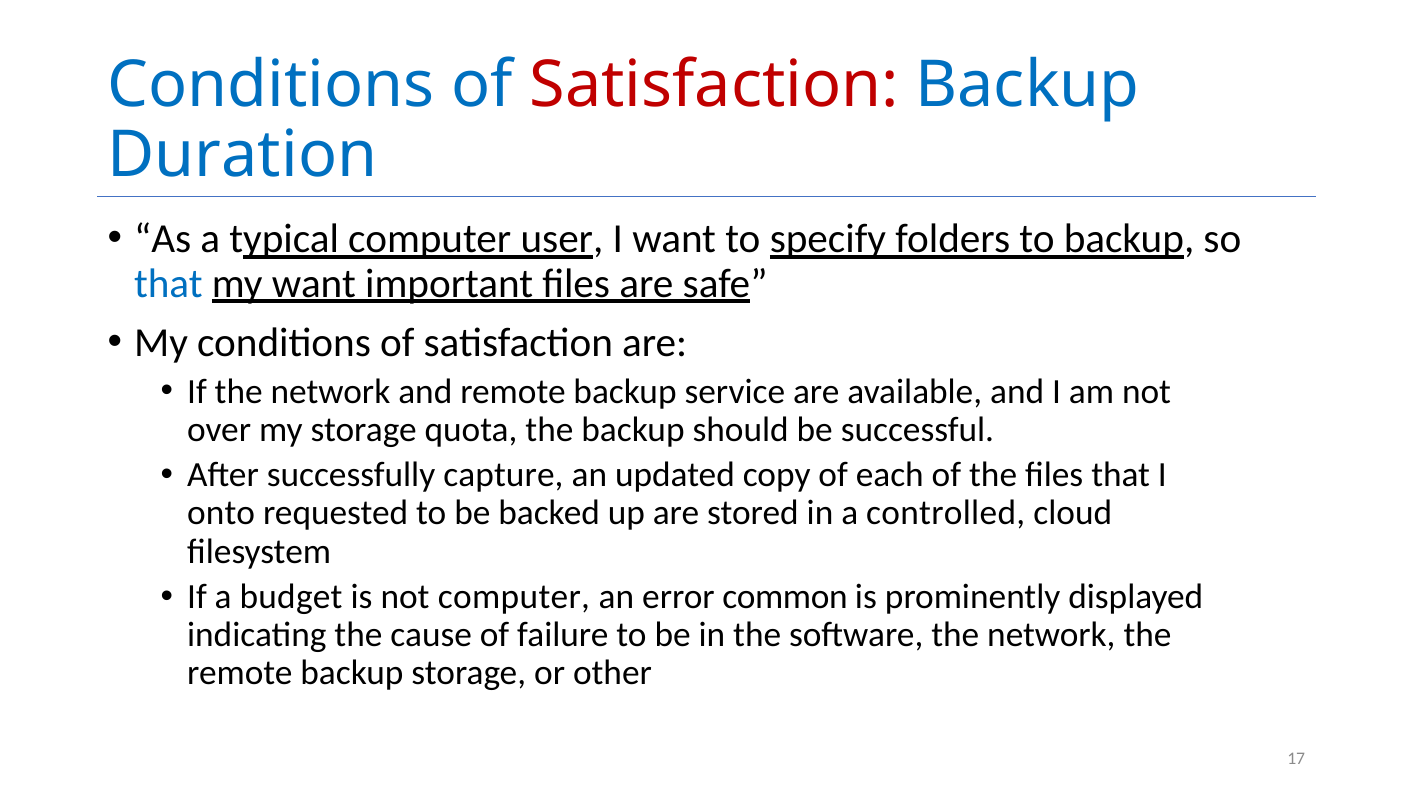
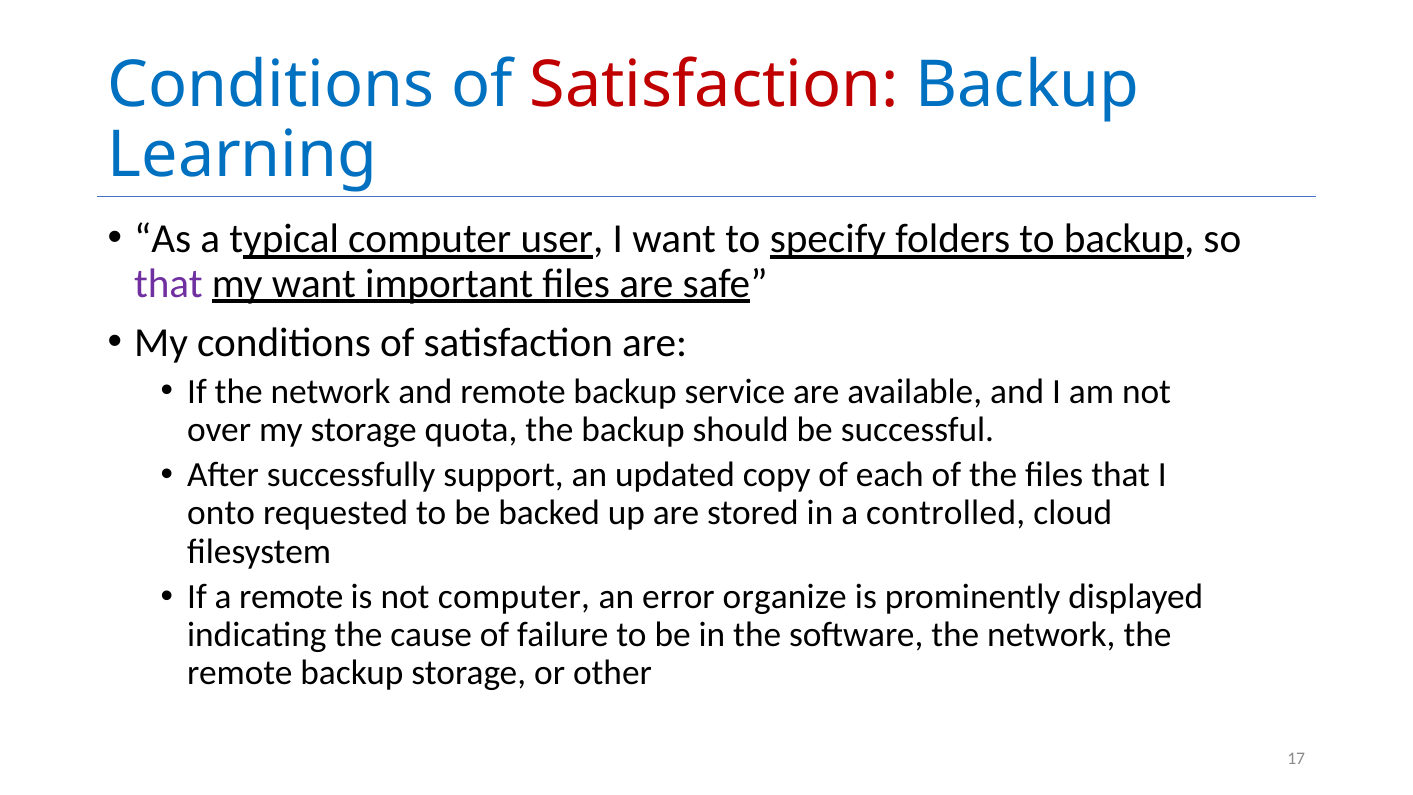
Duration: Duration -> Learning (242, 155)
that colour: blue -> purple (168, 283)
capture: capture -> support (504, 475)
a budget: budget -> remote (291, 597)
common: common -> organize (785, 597)
